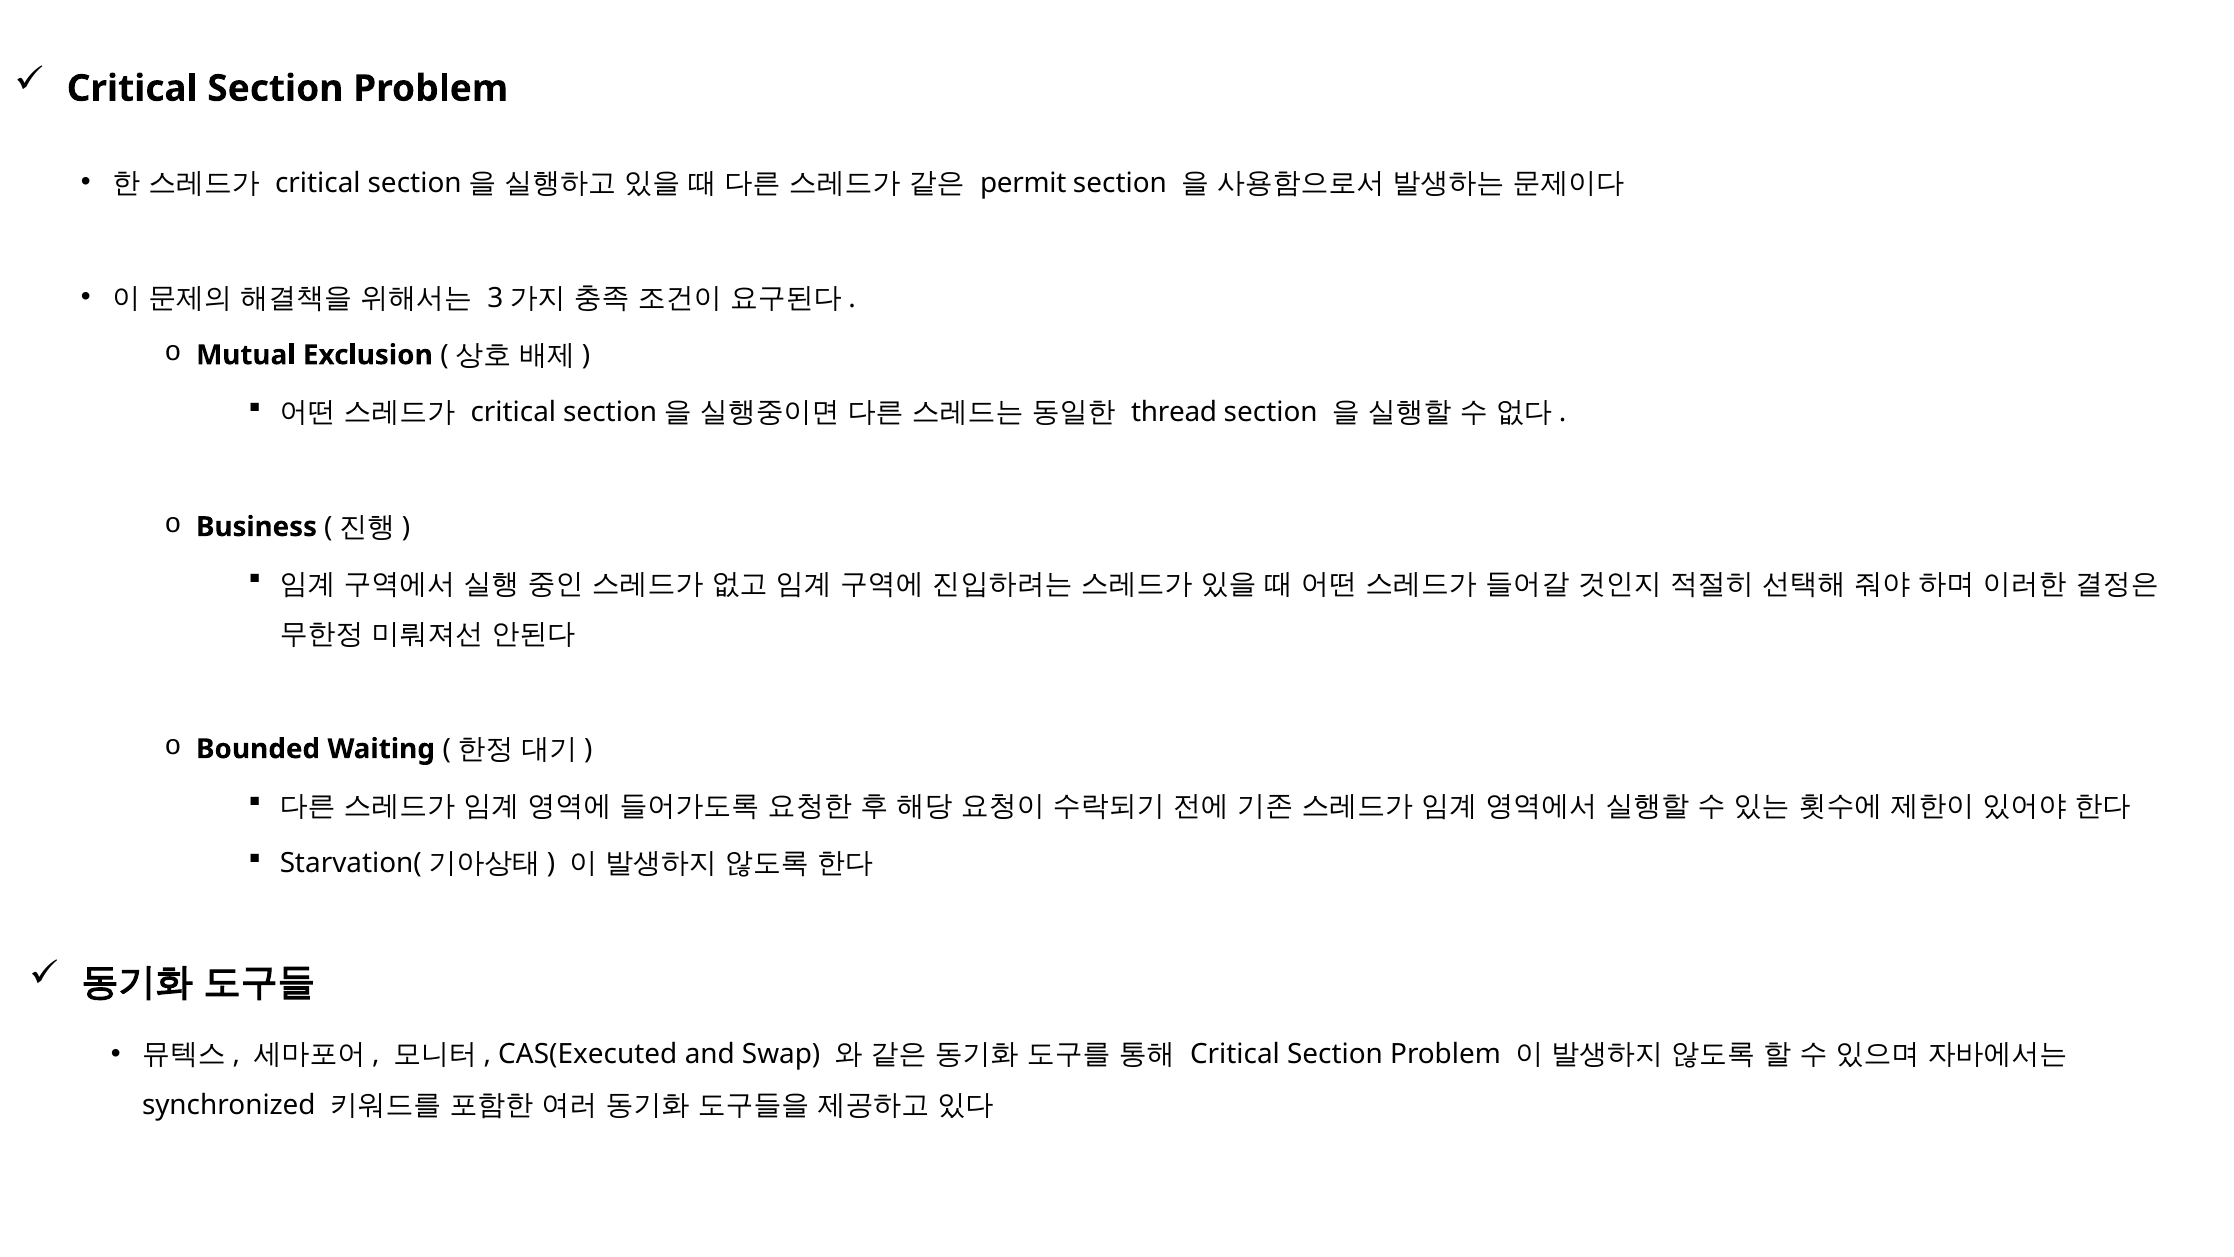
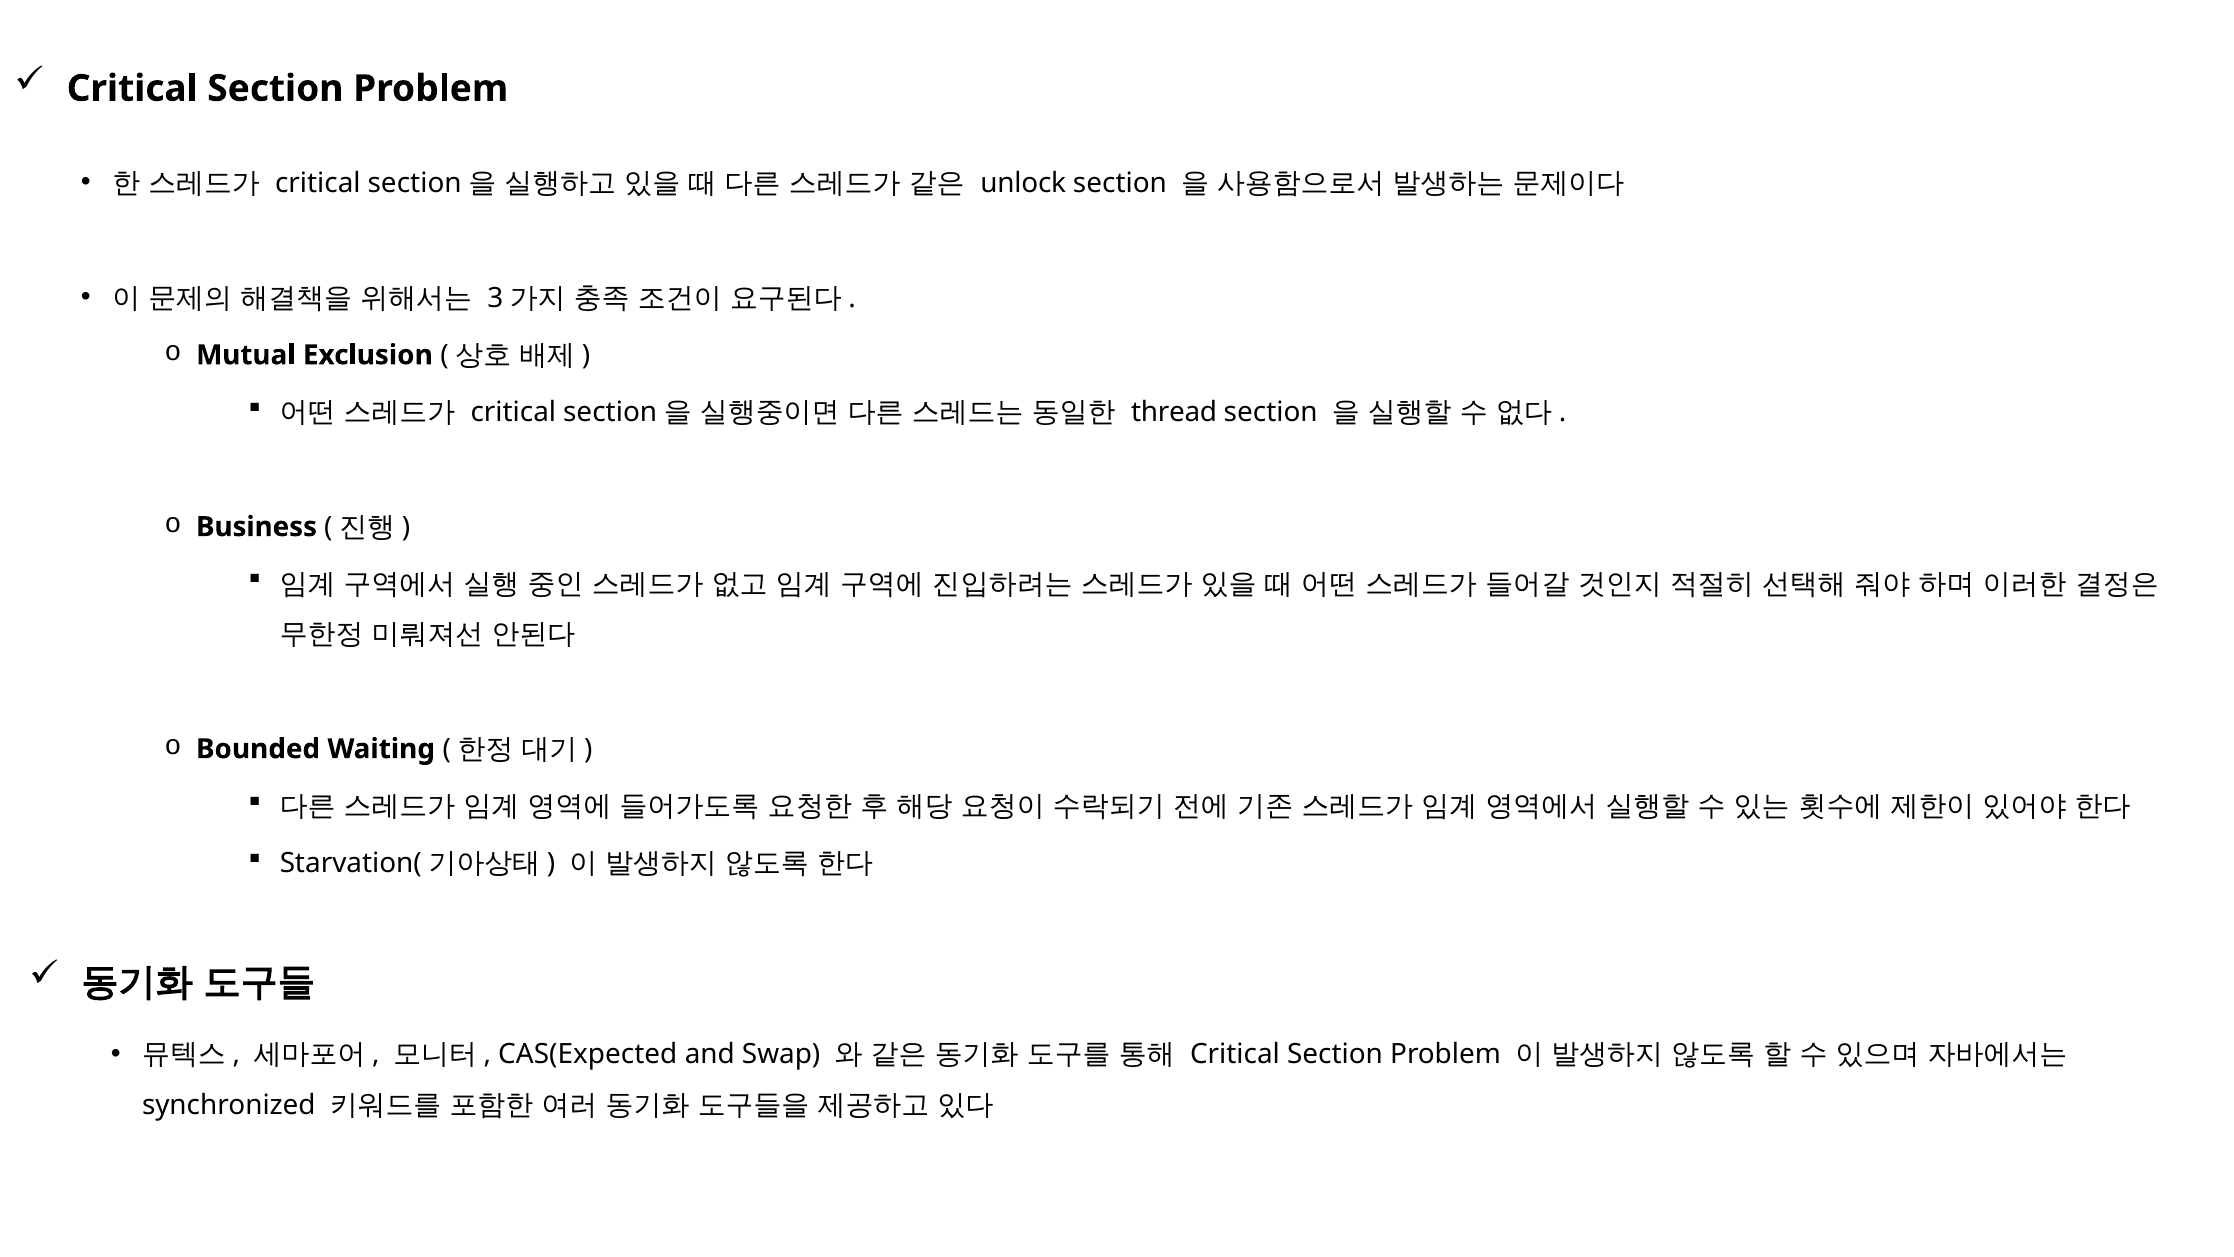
permit: permit -> unlock (1023, 183)
CAS(Executed: CAS(Executed -> CAS(Expected (588, 1054)
